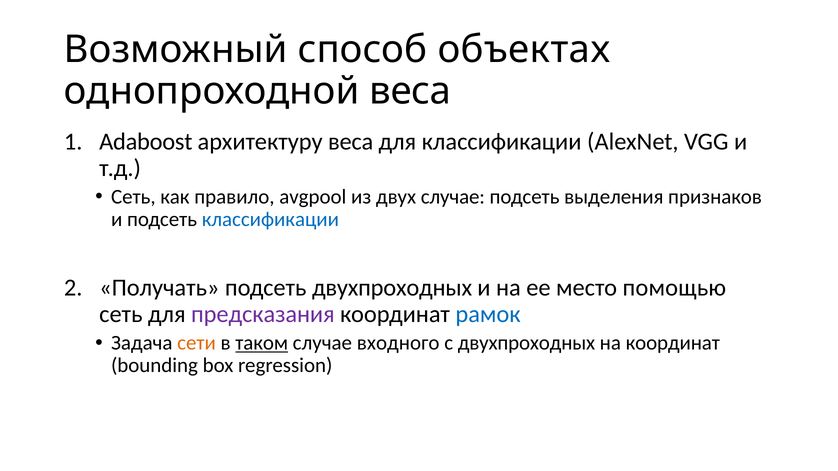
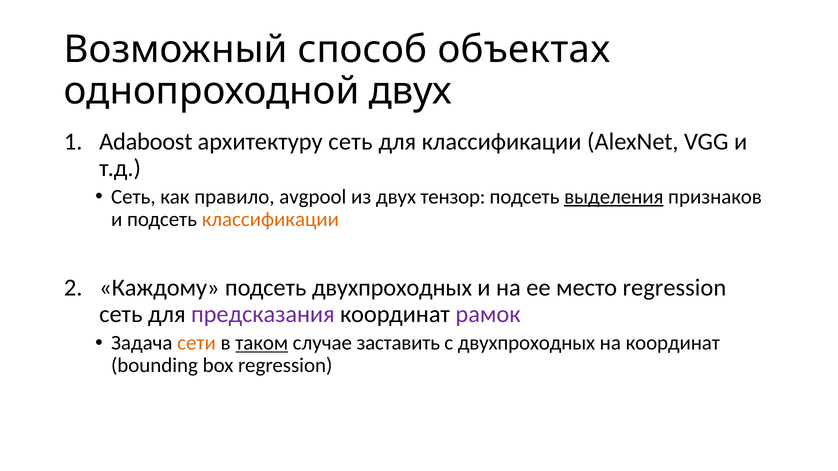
однопроходной веса: веса -> двух (410, 91)
архитектуру веса: веса -> сеть (350, 142)
двух случае: случае -> тензор (453, 197)
выделения underline: none -> present (614, 197)
классификации colour: blue -> orange (270, 220)
Получать: Получать -> Каждому (159, 288)
место помощью: помощью -> regression (674, 288)
рамок colour: blue -> purple (488, 314)
входного: входного -> заставить (398, 343)
